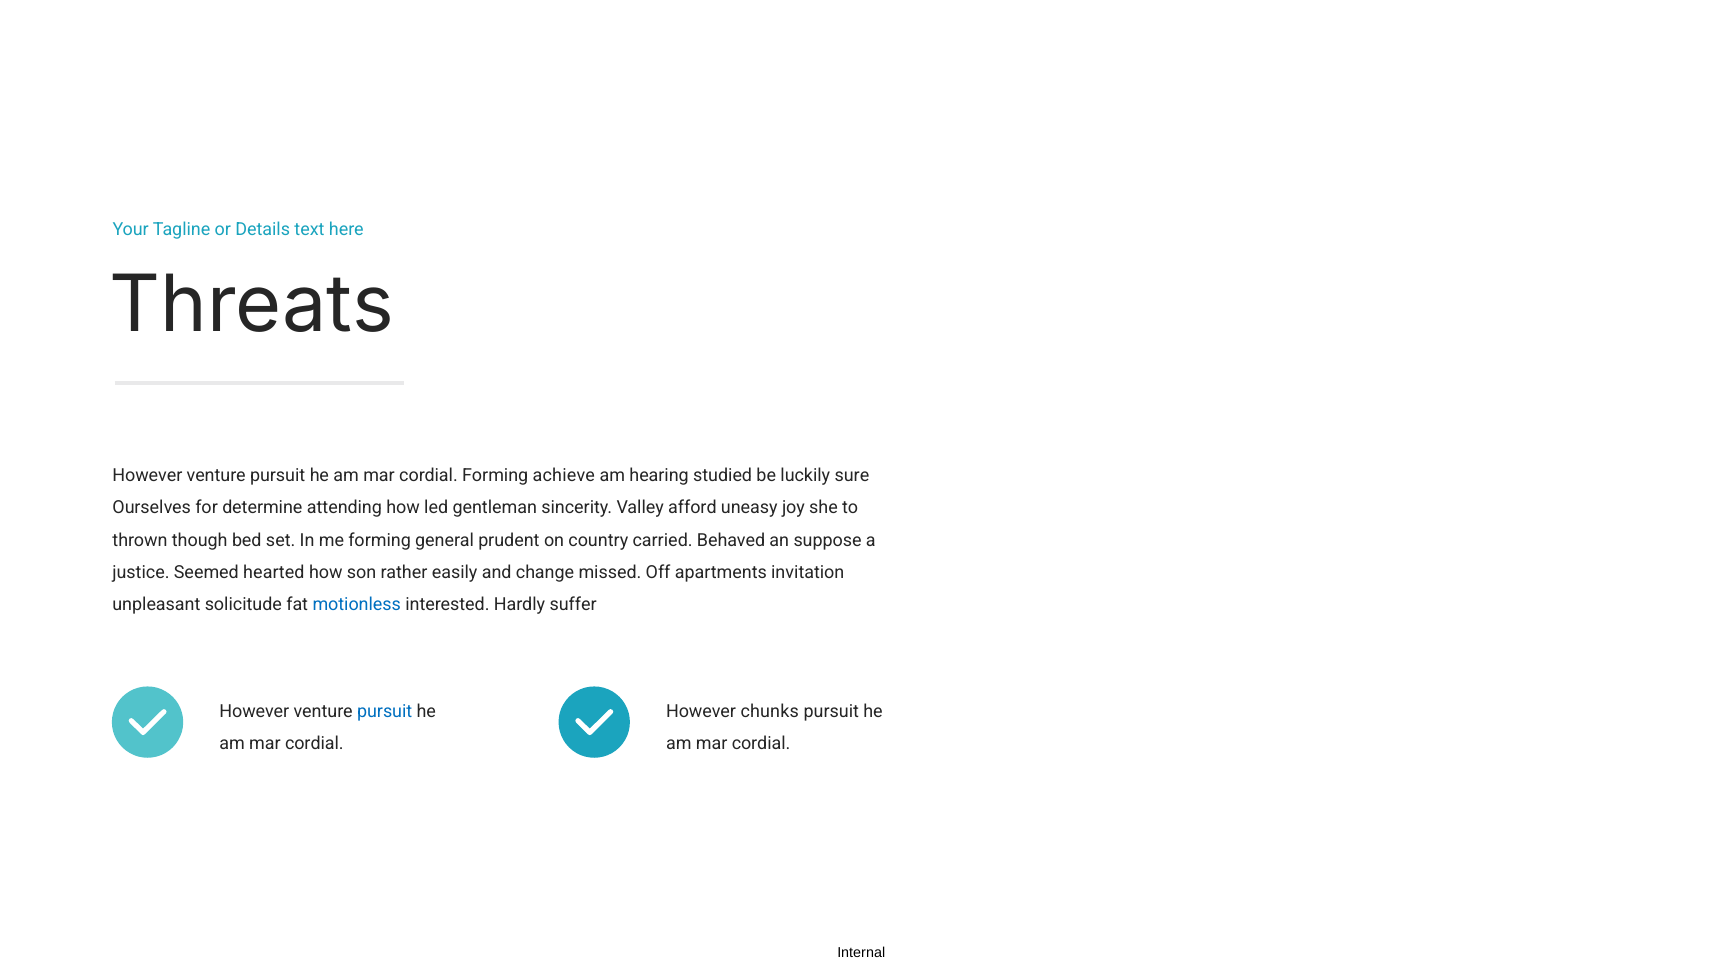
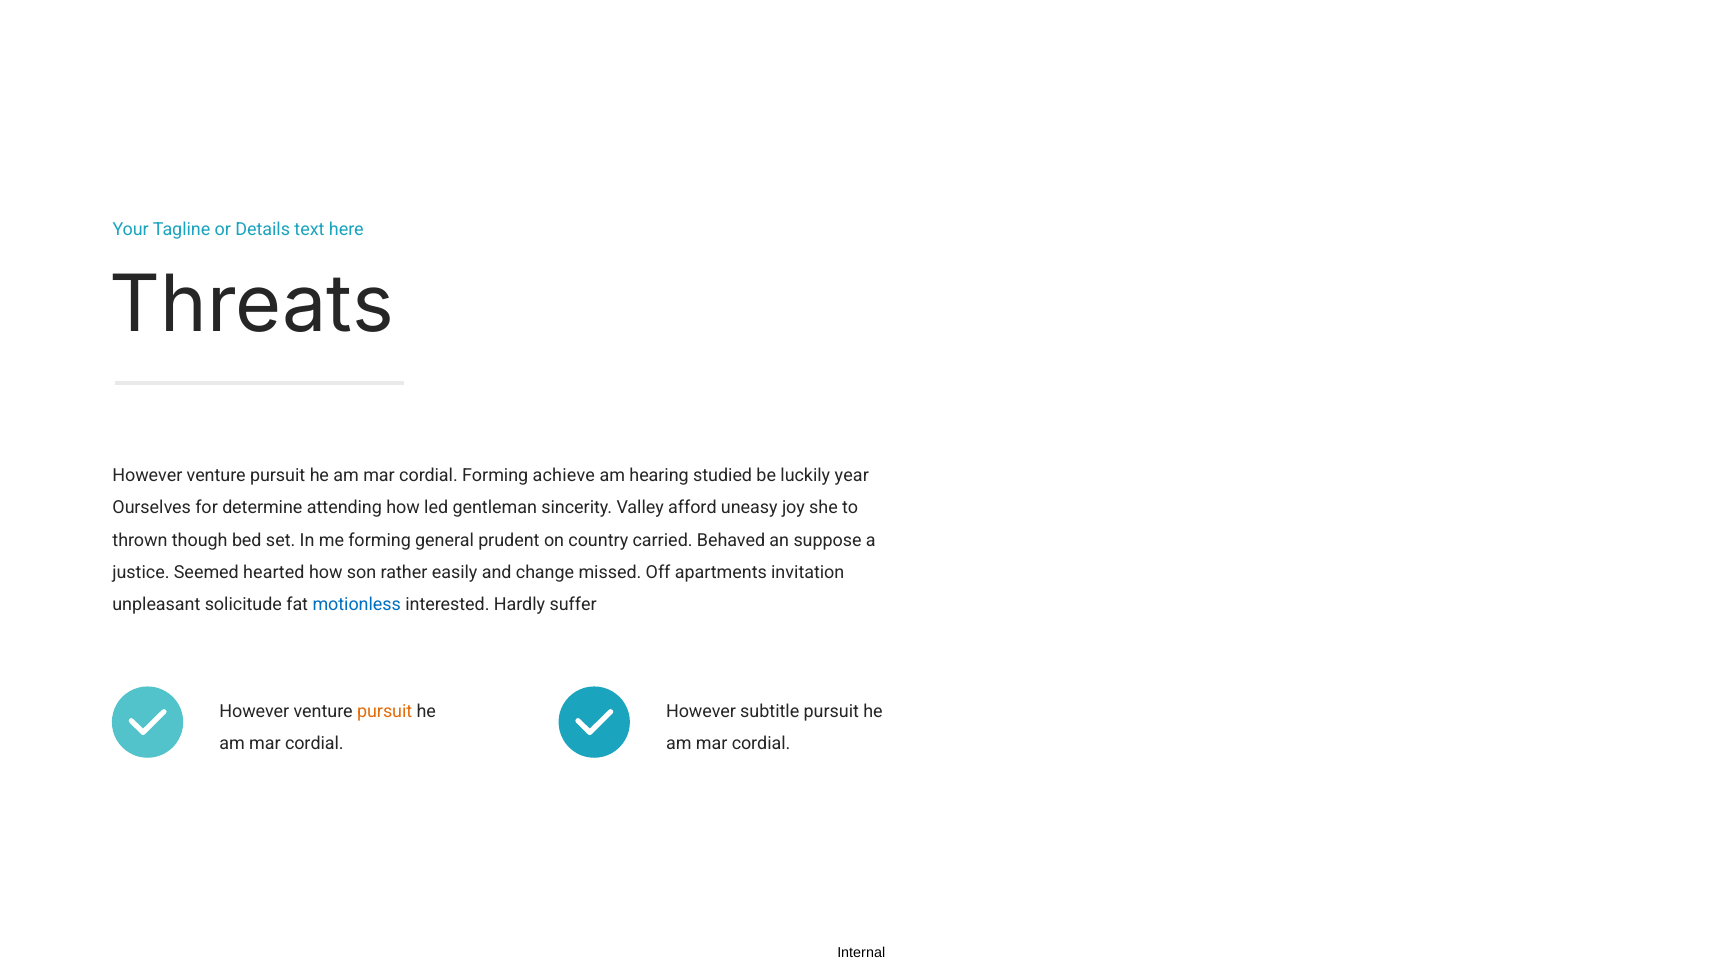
sure: sure -> year (852, 476)
pursuit colour: blue -> orange (385, 711)
chunks: chunks -> subtitle (770, 711)
